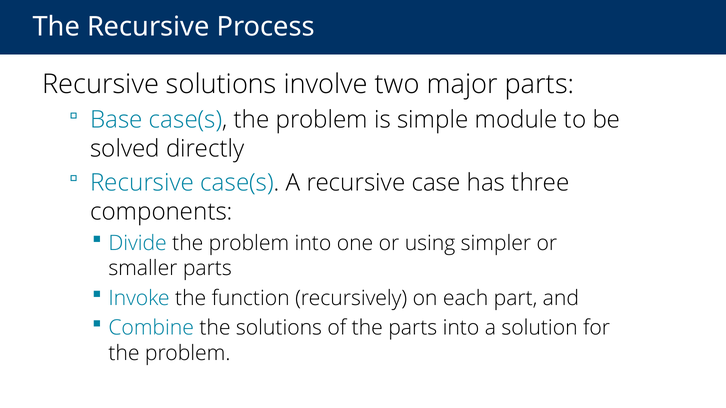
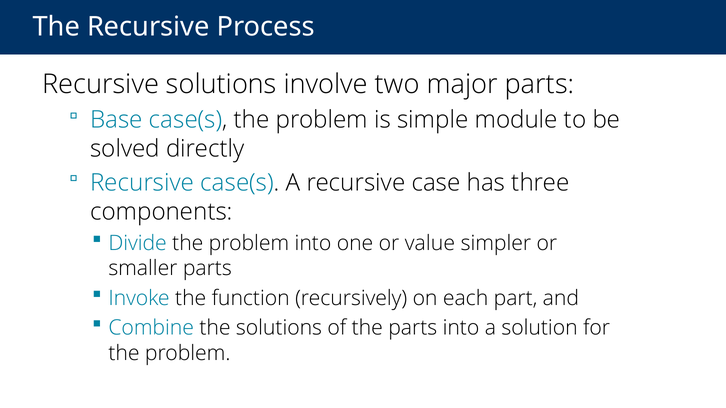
using: using -> value (430, 243)
